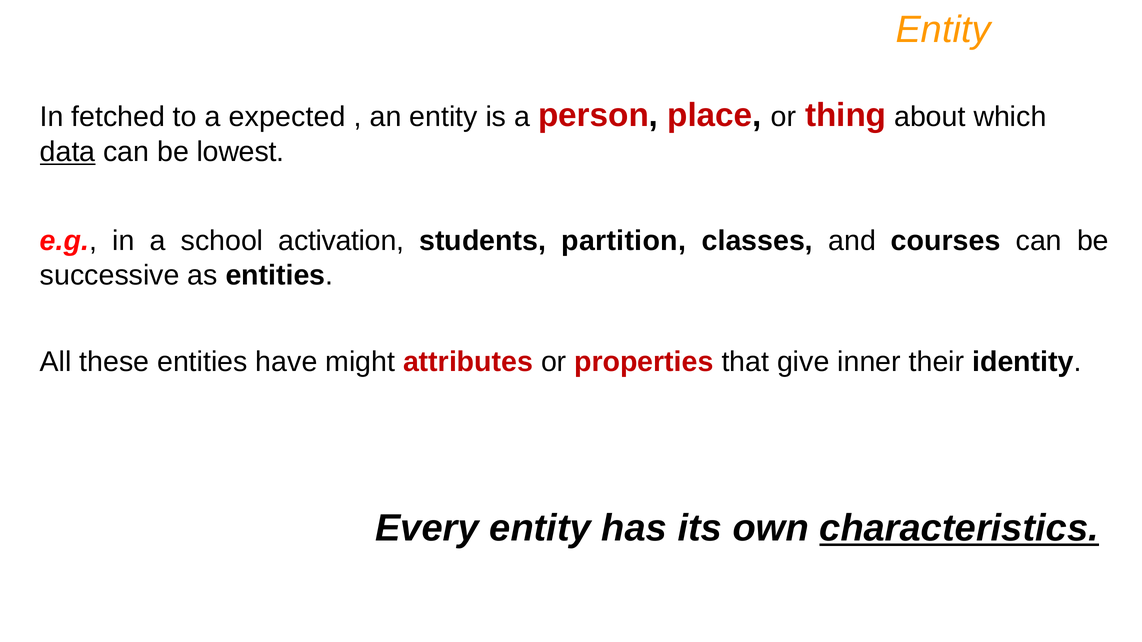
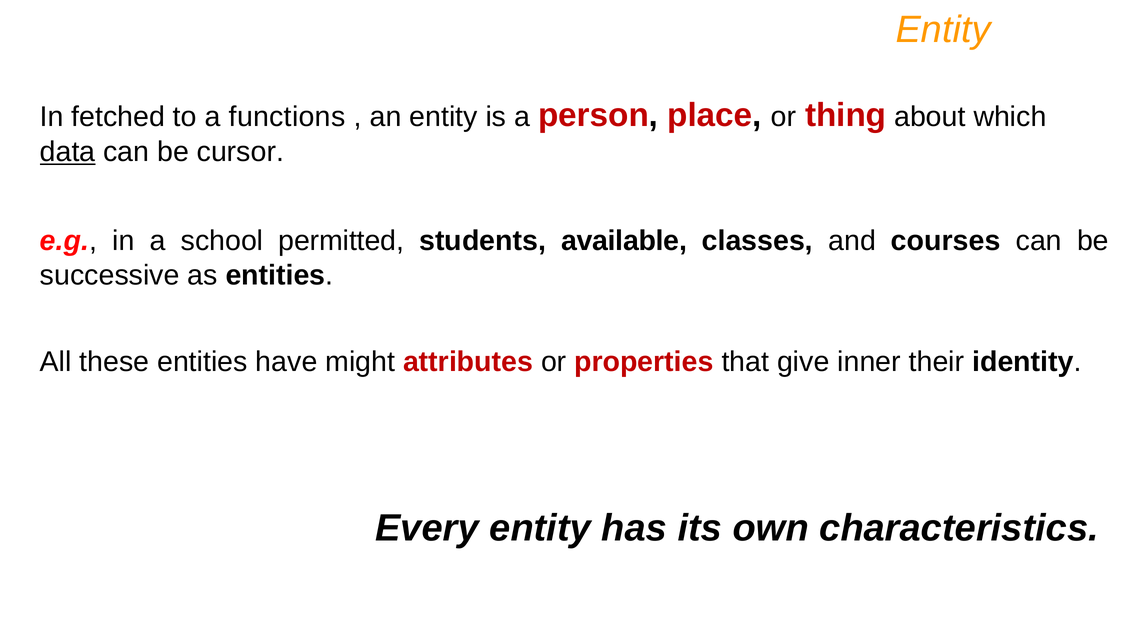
expected: expected -> functions (287, 117)
lowest: lowest -> cursor (240, 152)
activation: activation -> permitted (341, 241)
partition: partition -> available (624, 241)
characteristics underline: present -> none (959, 529)
